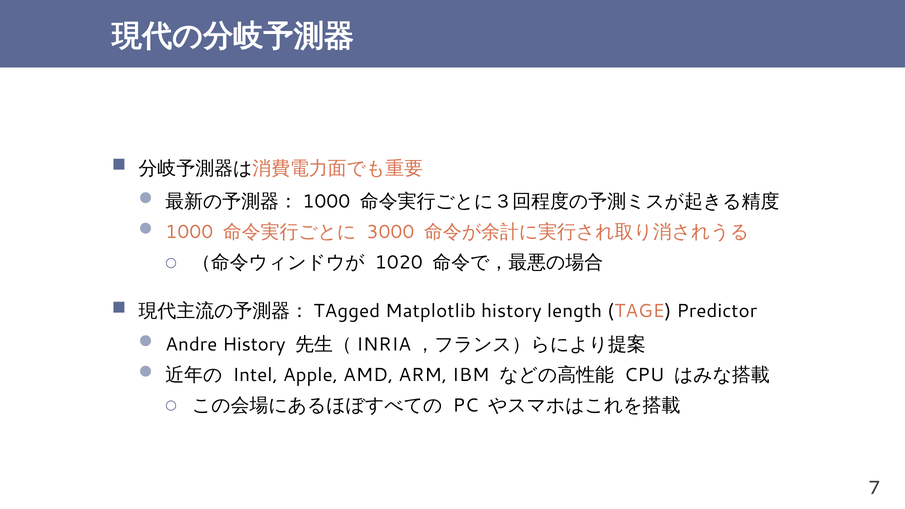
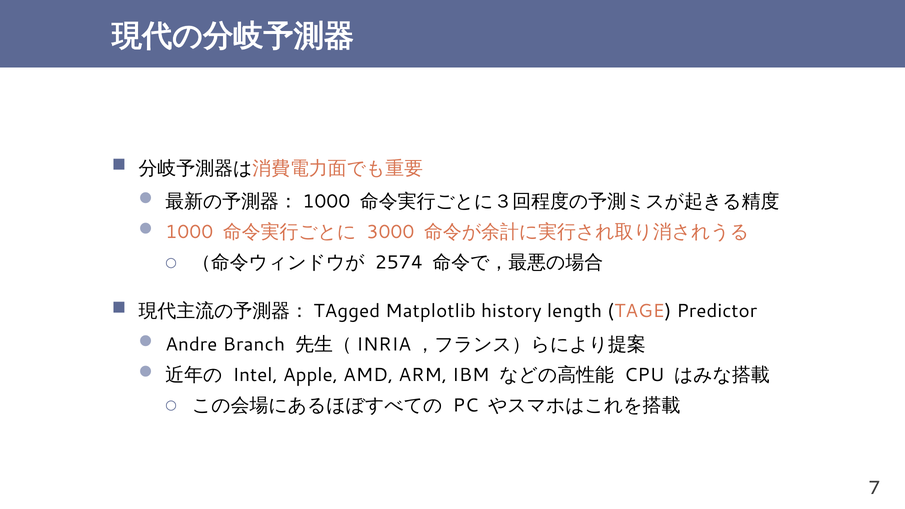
1020: 1020 -> 2574 (399, 263)
Andre History: History -> Branch (254, 345)
